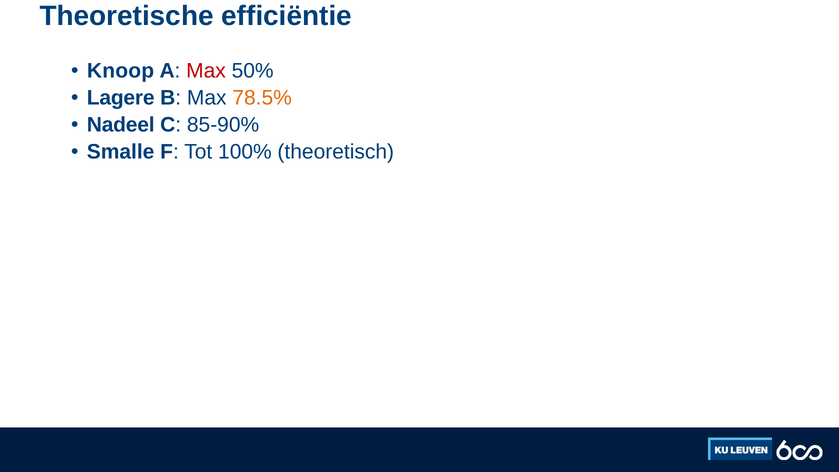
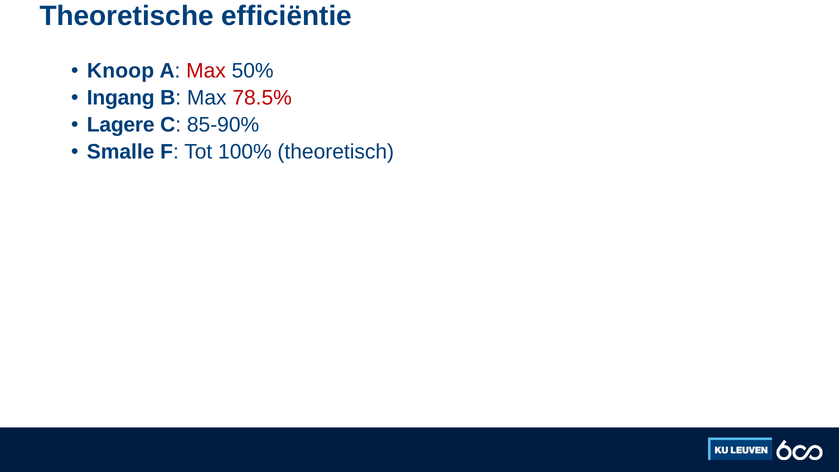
Lagere: Lagere -> Ingang (121, 98)
78.5% colour: orange -> red (262, 98)
Nadeel: Nadeel -> Lagere (121, 125)
